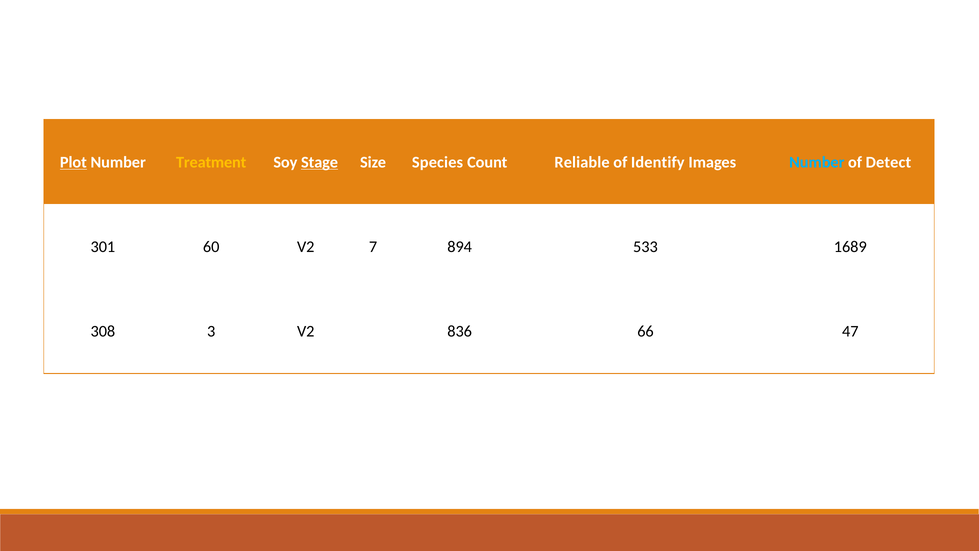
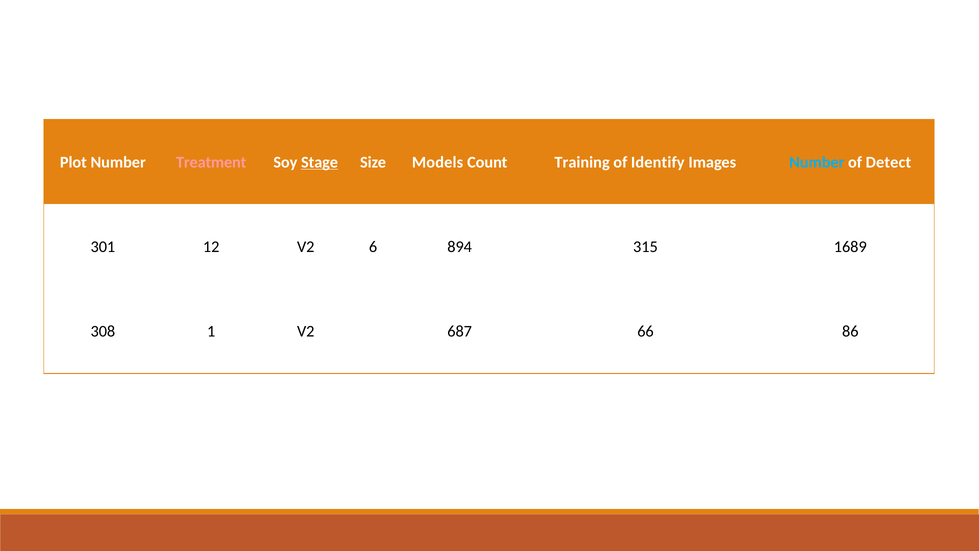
Plot underline: present -> none (73, 162)
Treatment colour: yellow -> pink (211, 162)
Species: Species -> Models (438, 162)
Reliable: Reliable -> Training (582, 162)
60: 60 -> 12 (211, 247)
7: 7 -> 6 (373, 247)
533: 533 -> 315 (645, 247)
3: 3 -> 1 (211, 331)
836: 836 -> 687 (460, 331)
47: 47 -> 86 (850, 331)
